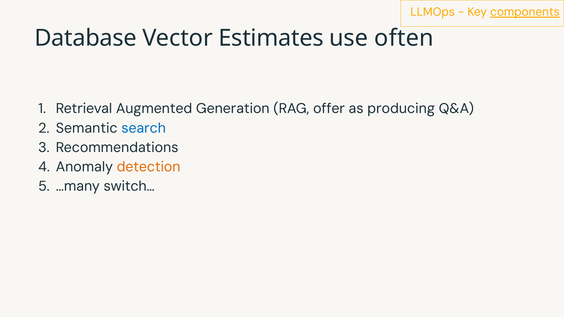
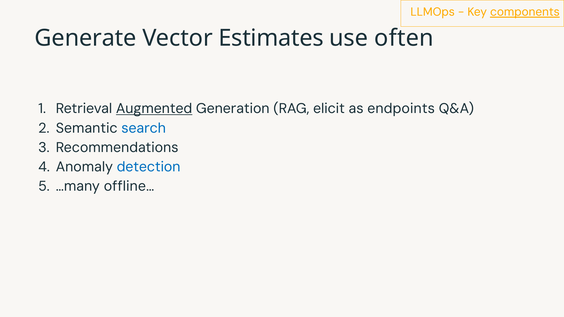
Database: Database -> Generate (86, 38)
Augmented underline: none -> present (154, 109)
offer: offer -> elicit (329, 109)
producing: producing -> endpoints (401, 109)
detection colour: orange -> blue (149, 167)
switch…: switch… -> offline… (129, 187)
